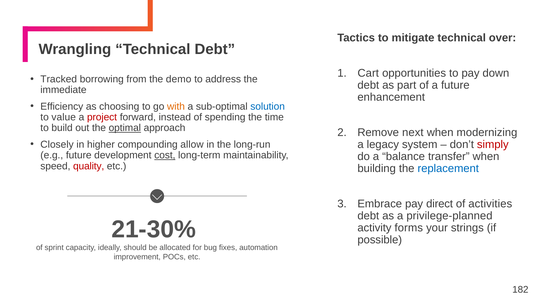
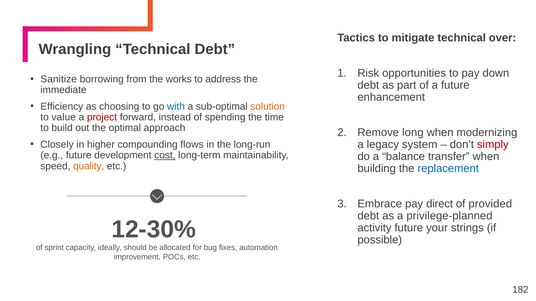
Cart: Cart -> Risk (368, 73)
Tracked: Tracked -> Sanitize (59, 79)
demo: demo -> works (179, 79)
with colour: orange -> blue (176, 107)
solution colour: blue -> orange (268, 107)
optimal underline: present -> none (125, 128)
next: next -> long (413, 133)
allow: allow -> flows (192, 145)
quality colour: red -> orange (89, 166)
activities: activities -> provided (490, 204)
21-30%: 21-30% -> 12-30% (154, 230)
activity forms: forms -> future (409, 228)
